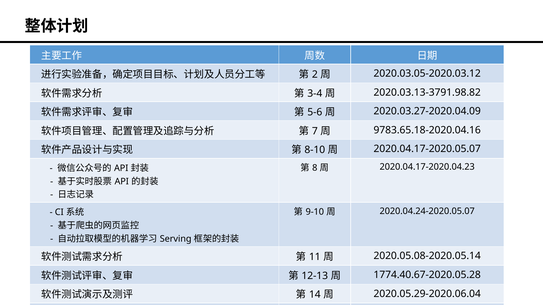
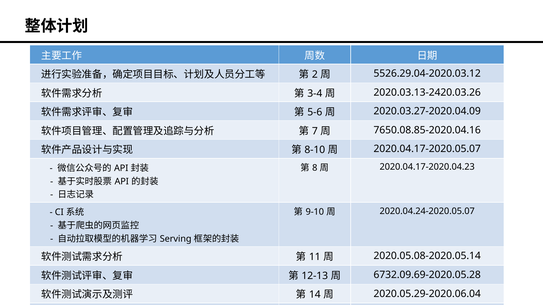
2020.03.05-2020.03.12: 2020.03.05-2020.03.12 -> 5526.29.04-2020.03.12 (427, 74)
2020.03.13-3791.98.82: 2020.03.13-3791.98.82 -> 2020.03.13-2420.03.26 (427, 92)
9783.65.18-2020.04.16: 9783.65.18-2020.04.16 -> 7650.08.85-2020.04.16 (427, 130)
1774.40.67-2020.05.28: 1774.40.67-2020.05.28 -> 6732.09.69-2020.05.28 (427, 275)
